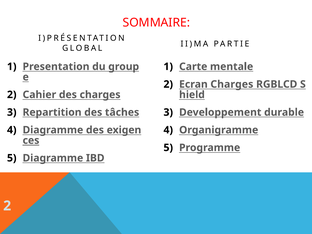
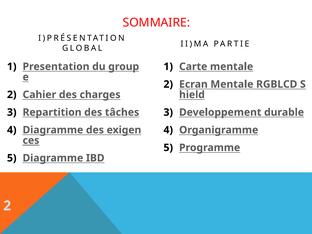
Ecran Charges: Charges -> Mentale (232, 84)
